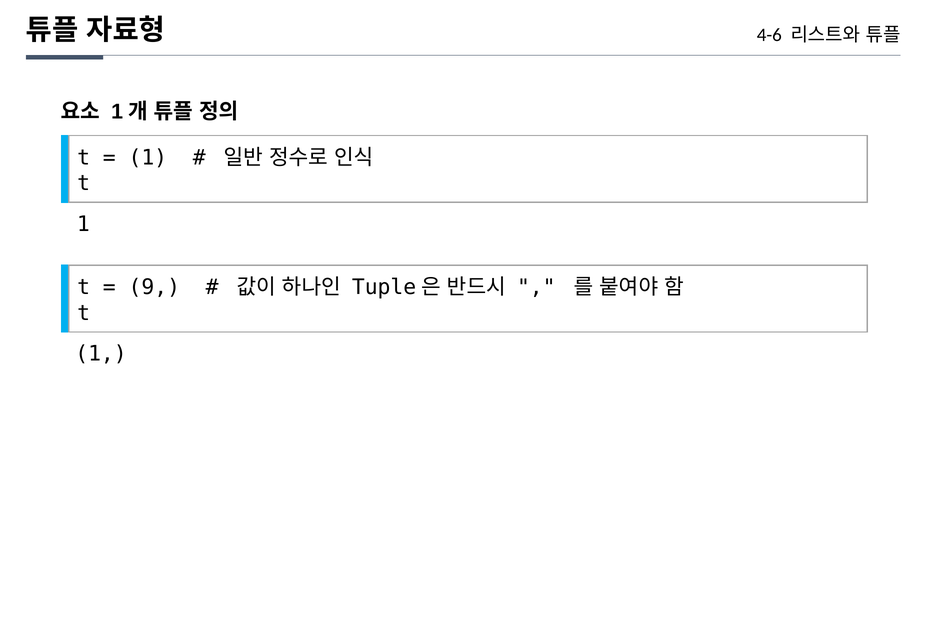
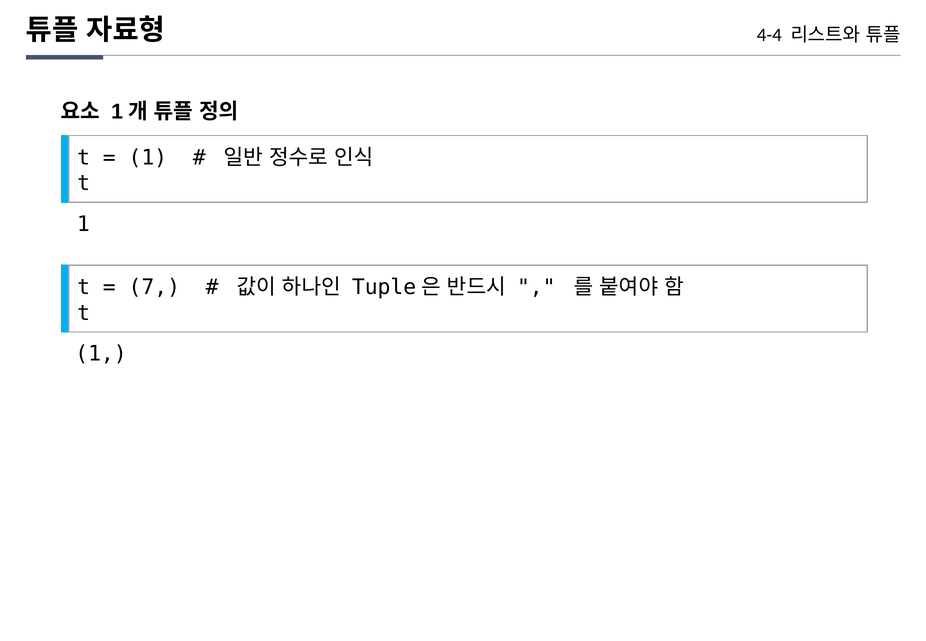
4-6: 4-6 -> 4-4 (769, 35)
9: 9 -> 7 (154, 287)
